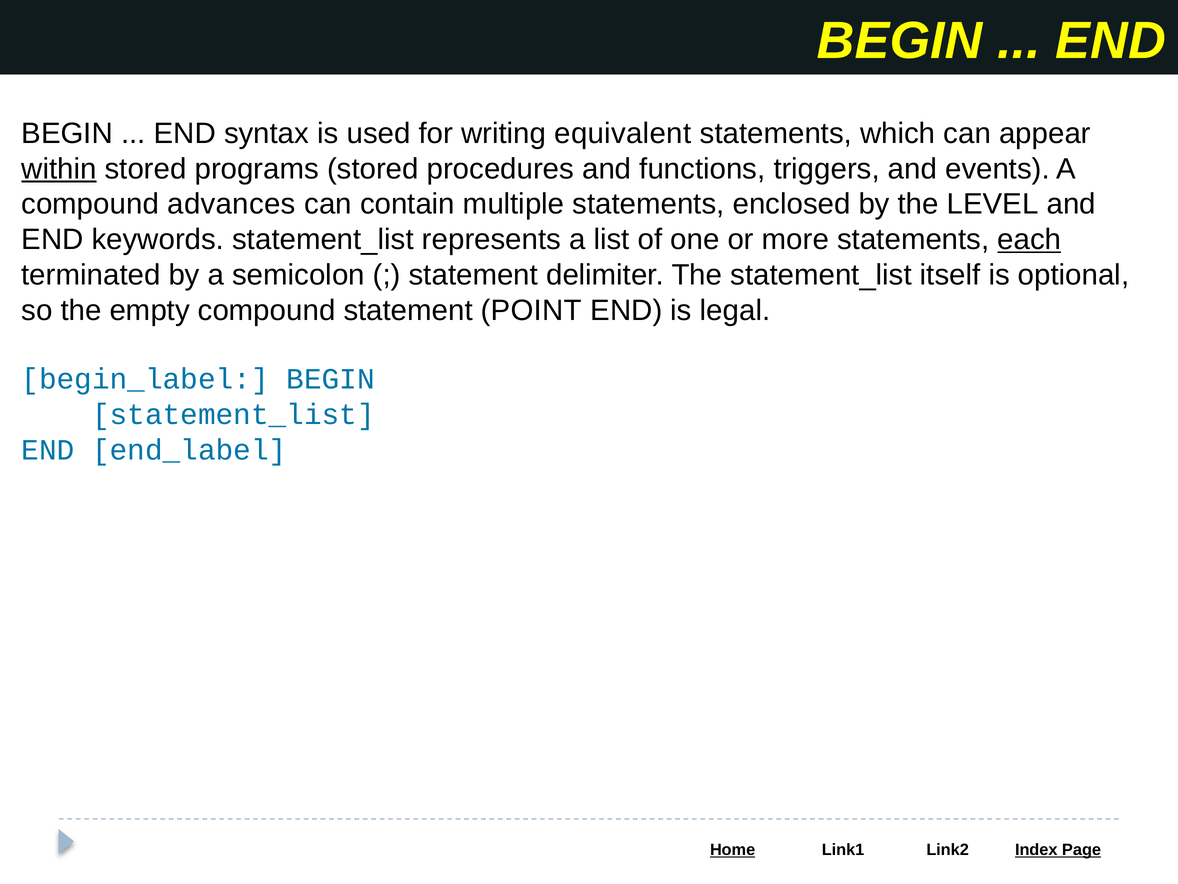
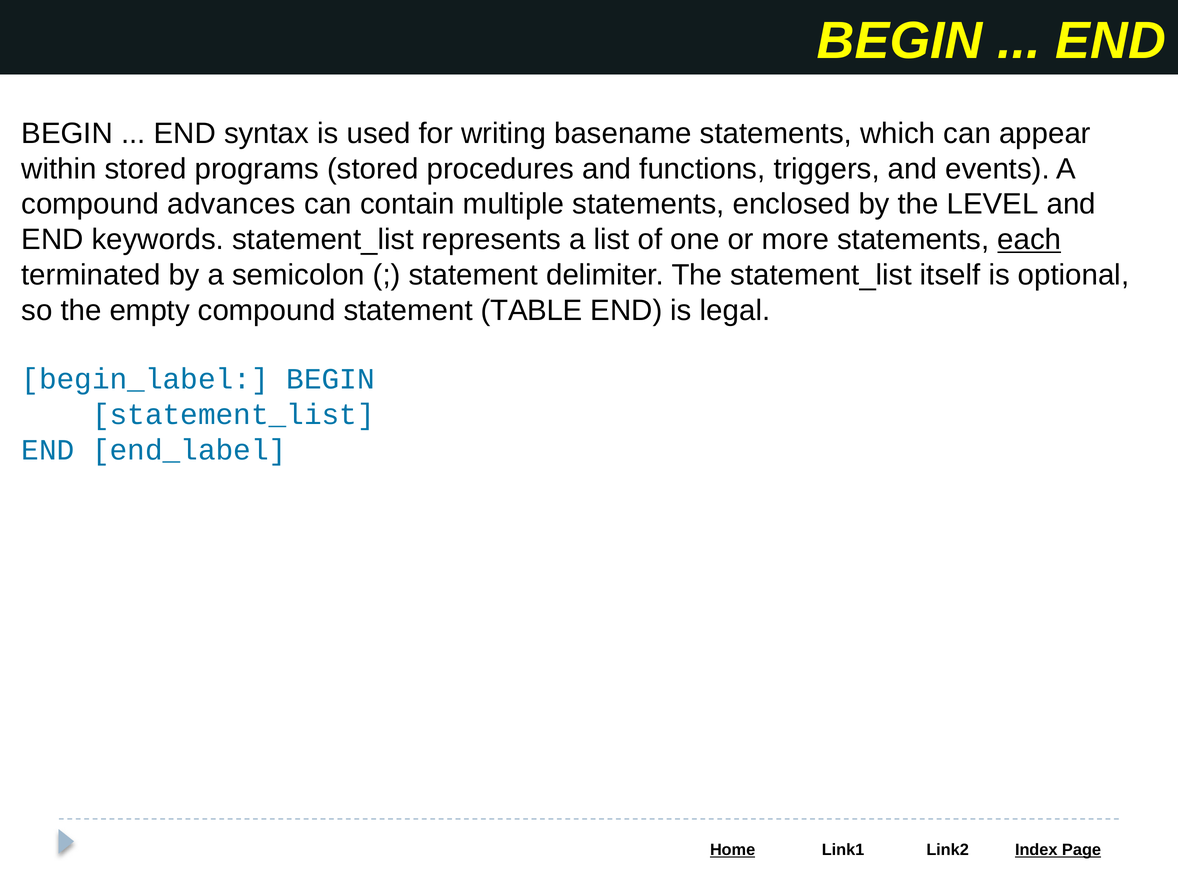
equivalent: equivalent -> basename (623, 133)
within underline: present -> none (59, 169)
POINT: POINT -> TABLE (532, 310)
